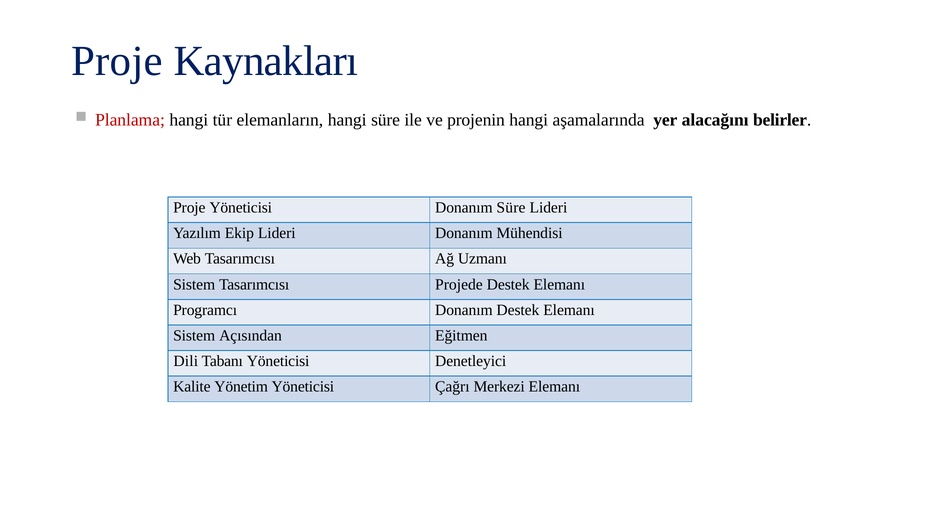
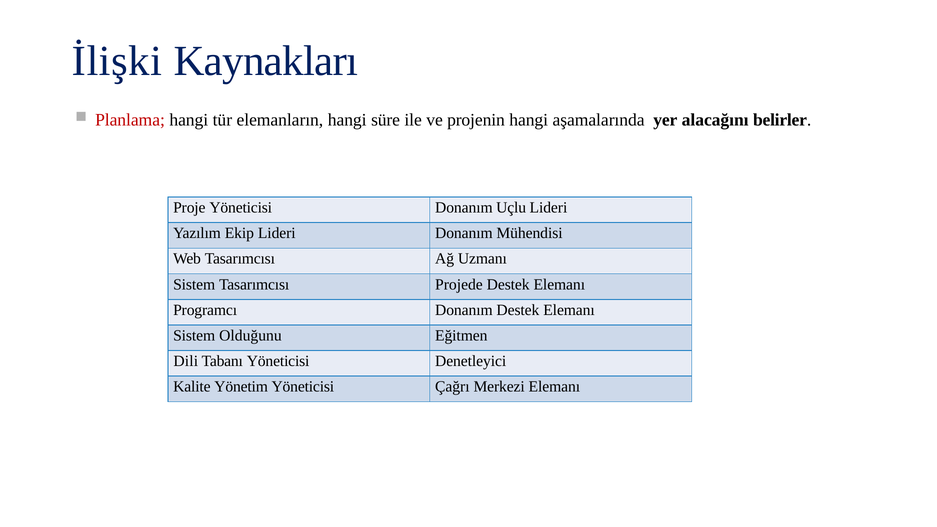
Proje: Proje -> İlişki (117, 61)
Donanım Süre: Süre -> Uçlu (511, 208)
Açısından: Açısından -> Olduğunu (250, 336)
